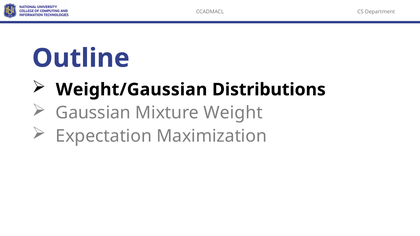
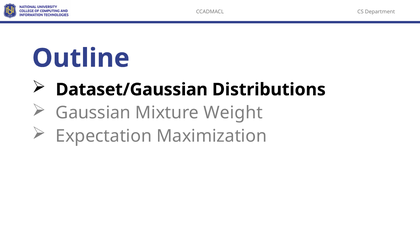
Weight/Gaussian: Weight/Gaussian -> Dataset/Gaussian (132, 90)
